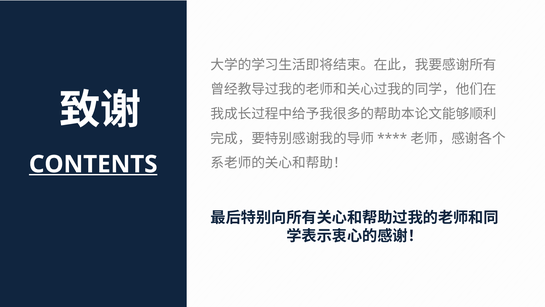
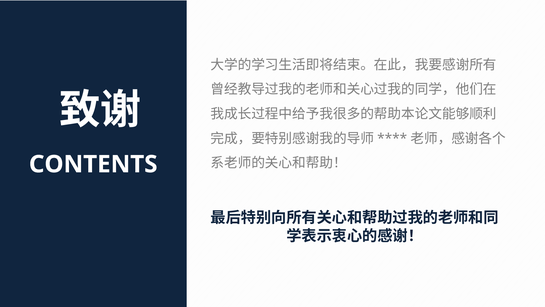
CONTENTS underline: present -> none (93, 164)
